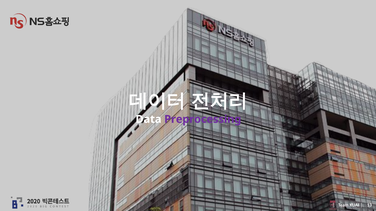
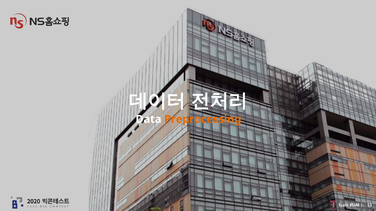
Preprocessing colour: purple -> orange (203, 120)
